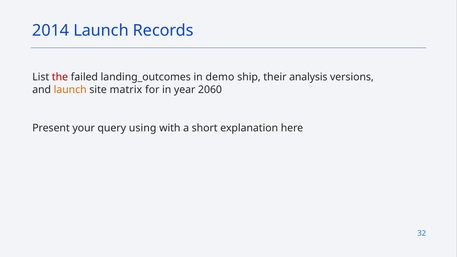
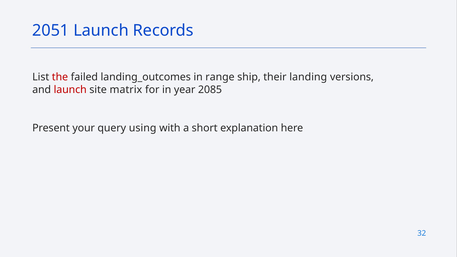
2014: 2014 -> 2051 (51, 31)
demo: demo -> range (220, 77)
analysis: analysis -> landing (308, 77)
launch colour: orange -> red (70, 90)
2060: 2060 -> 2085 (210, 90)
